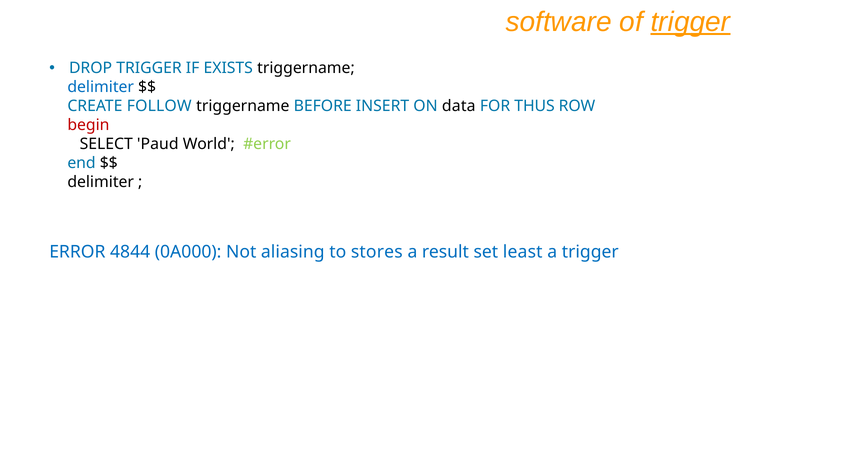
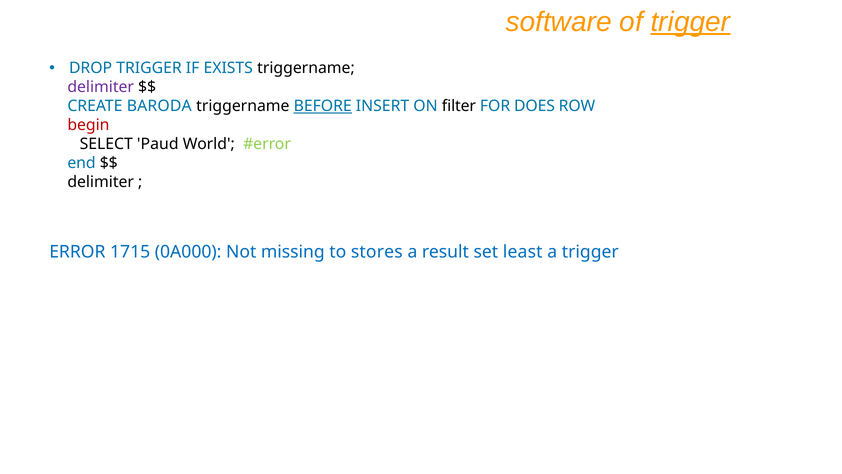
delimiter colour: blue -> purple (101, 87)
FOLLOW: FOLLOW -> BARODA (159, 106)
BEFORE underline: none -> present (323, 106)
data: data -> filter (459, 106)
THUS: THUS -> DOES (535, 106)
4844: 4844 -> 1715 (130, 252)
aliasing: aliasing -> missing (293, 252)
